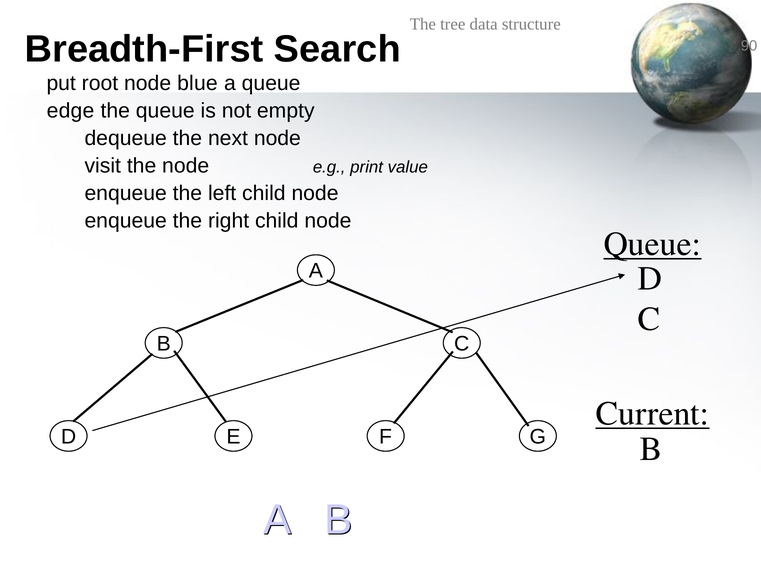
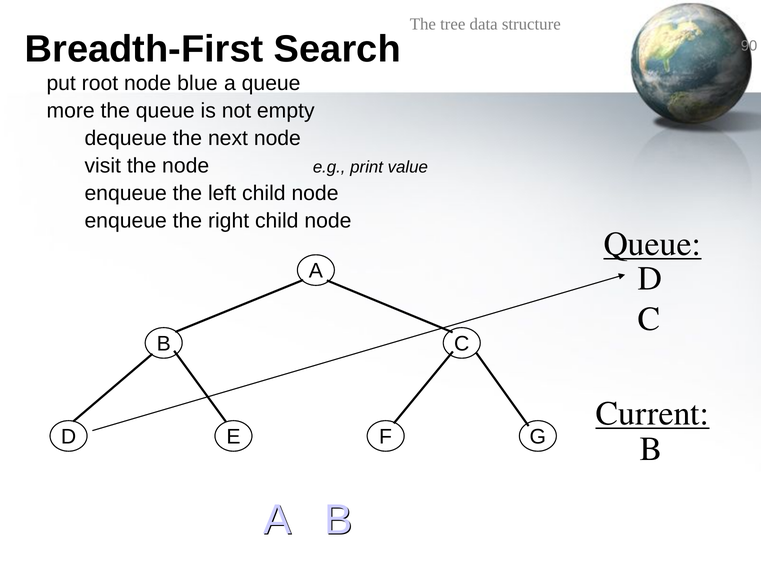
edge: edge -> more (71, 111)
